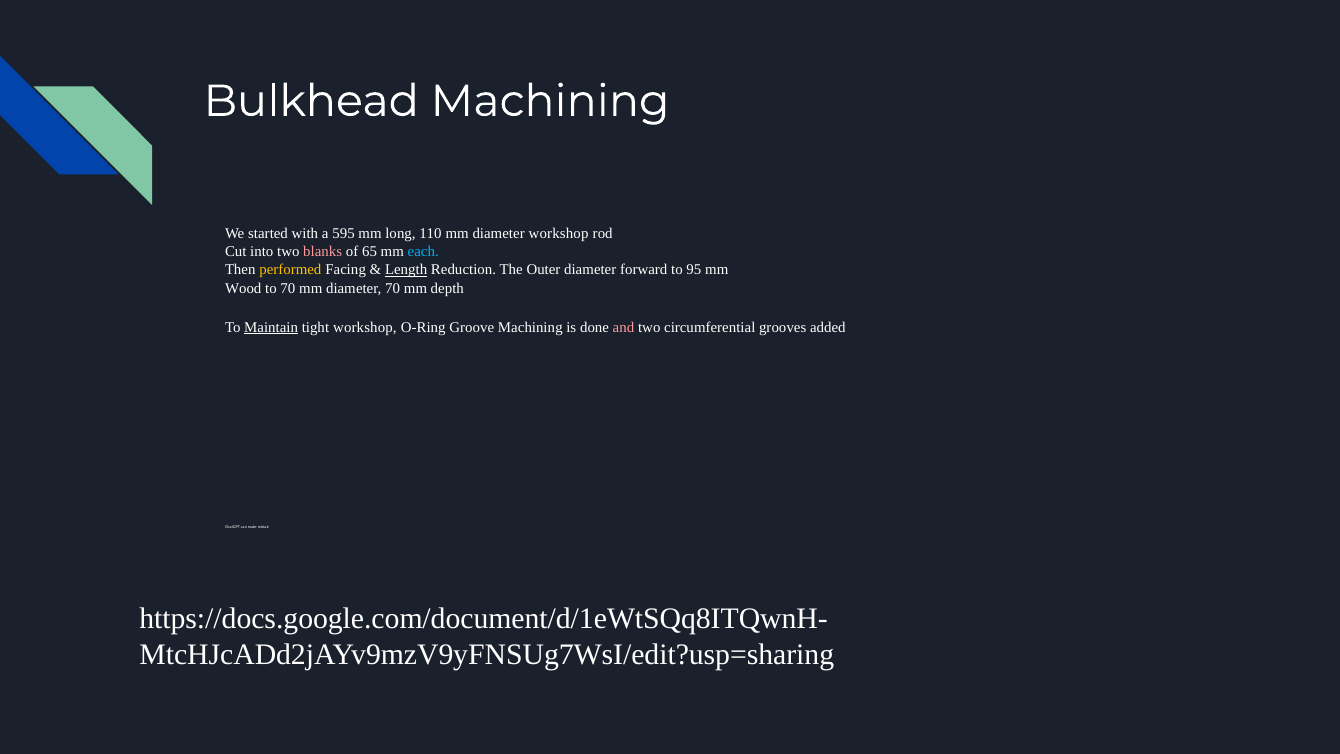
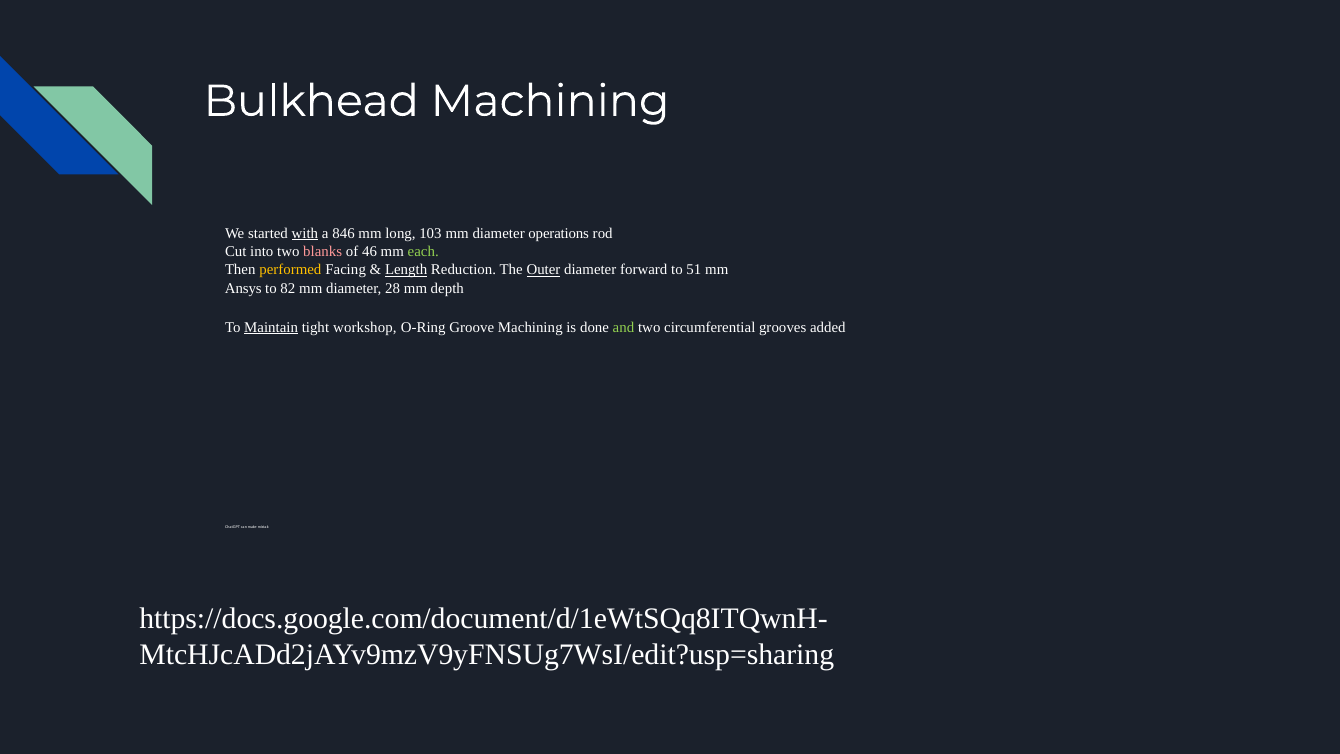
with underline: none -> present (305, 233)
595: 595 -> 846 (344, 233)
110: 110 -> 103 (430, 233)
diameter workshop: workshop -> operations (559, 233)
65: 65 -> 46 (370, 251)
each colour: light blue -> light green (423, 251)
Outer underline: none -> present (543, 270)
95: 95 -> 51 (694, 270)
Wood: Wood -> Ansys (243, 288)
to 70: 70 -> 82 (288, 288)
diameter 70: 70 -> 28 (393, 288)
and colour: pink -> light green (623, 327)
